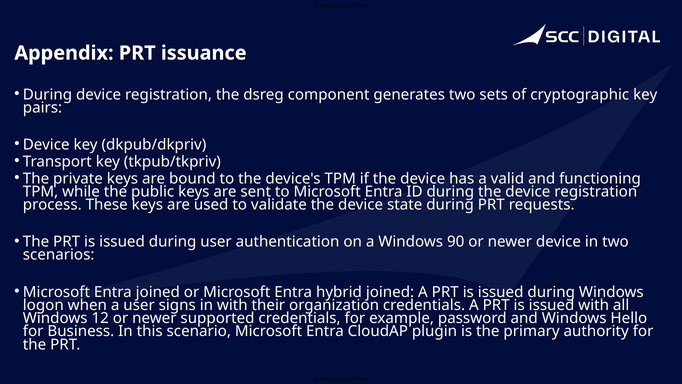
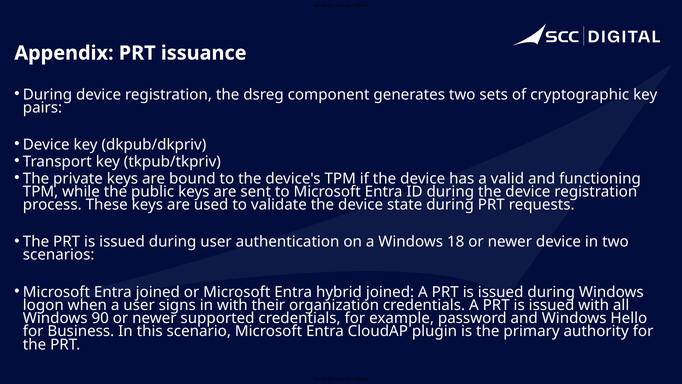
90: 90 -> 18 (456, 242)
12: 12 -> 90 (100, 318)
